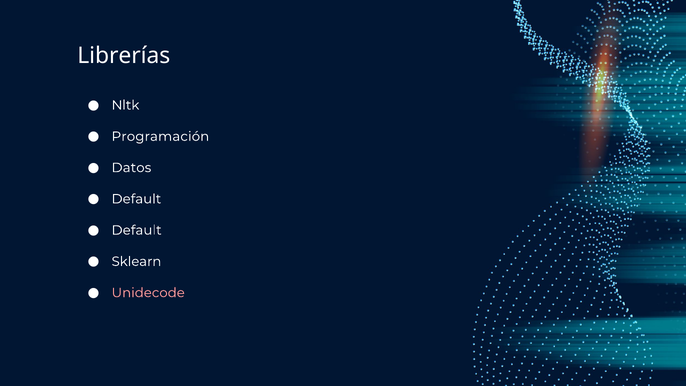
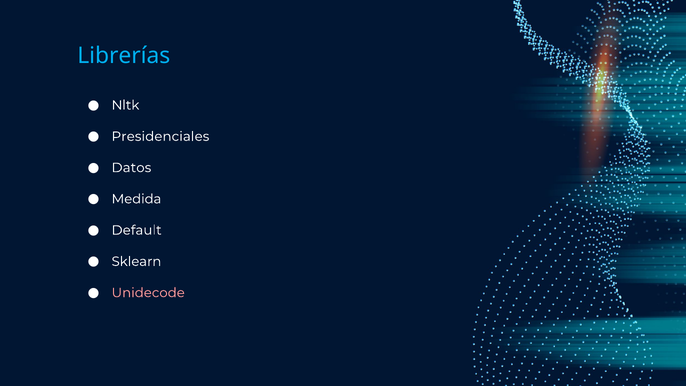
Librerías colour: white -> light blue (124, 56)
Programación: Programación -> Presidenciales (160, 136)
Default: Default -> Medida (136, 199)
